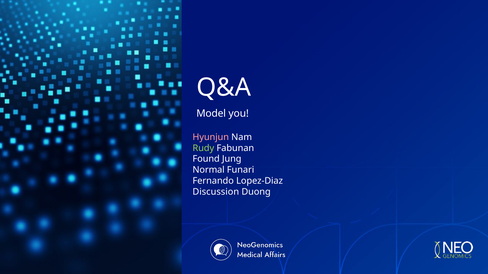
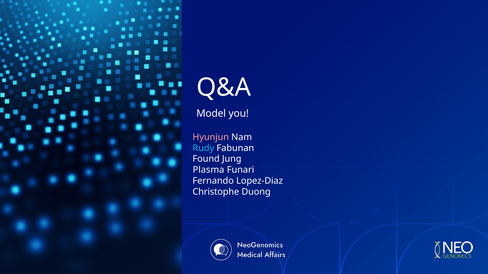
Rudy colour: light green -> light blue (203, 148)
Normal: Normal -> Plasma (209, 170)
Discussion: Discussion -> Christophe (216, 192)
